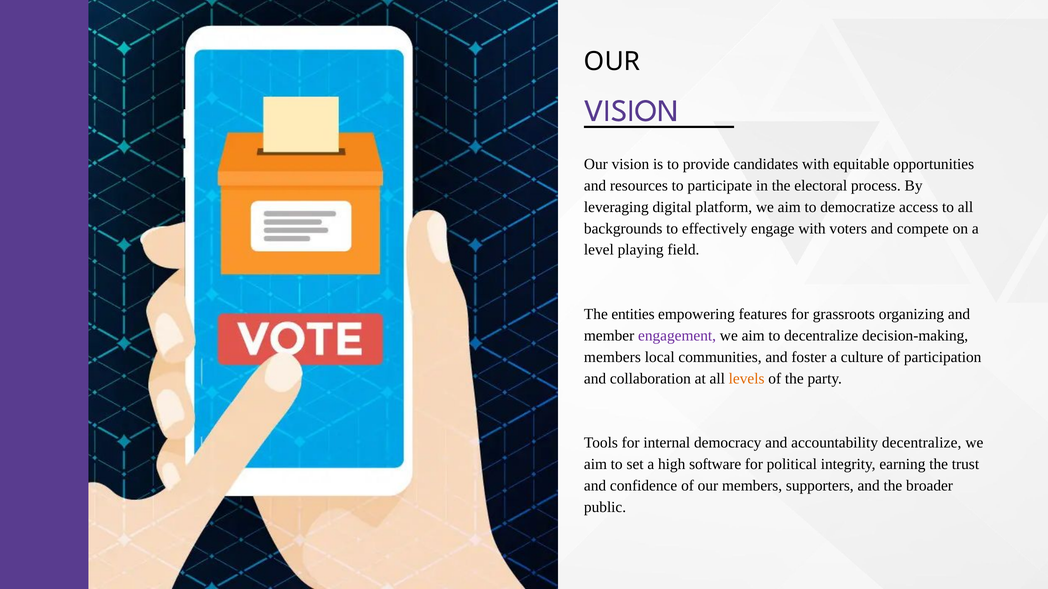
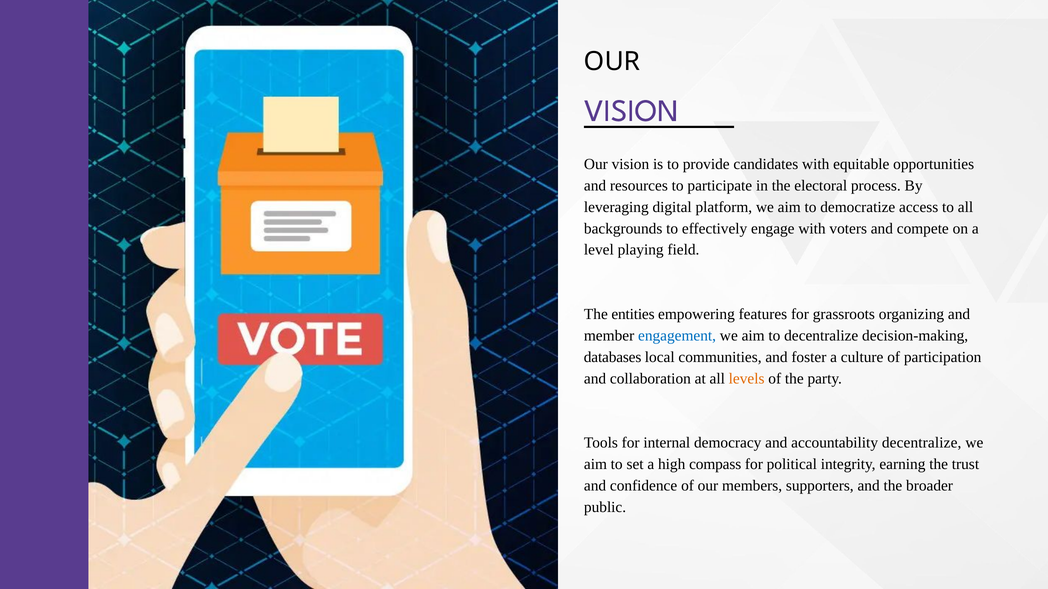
engagement colour: purple -> blue (677, 336)
members: members -> databases (613, 357)
software: software -> compass (715, 465)
